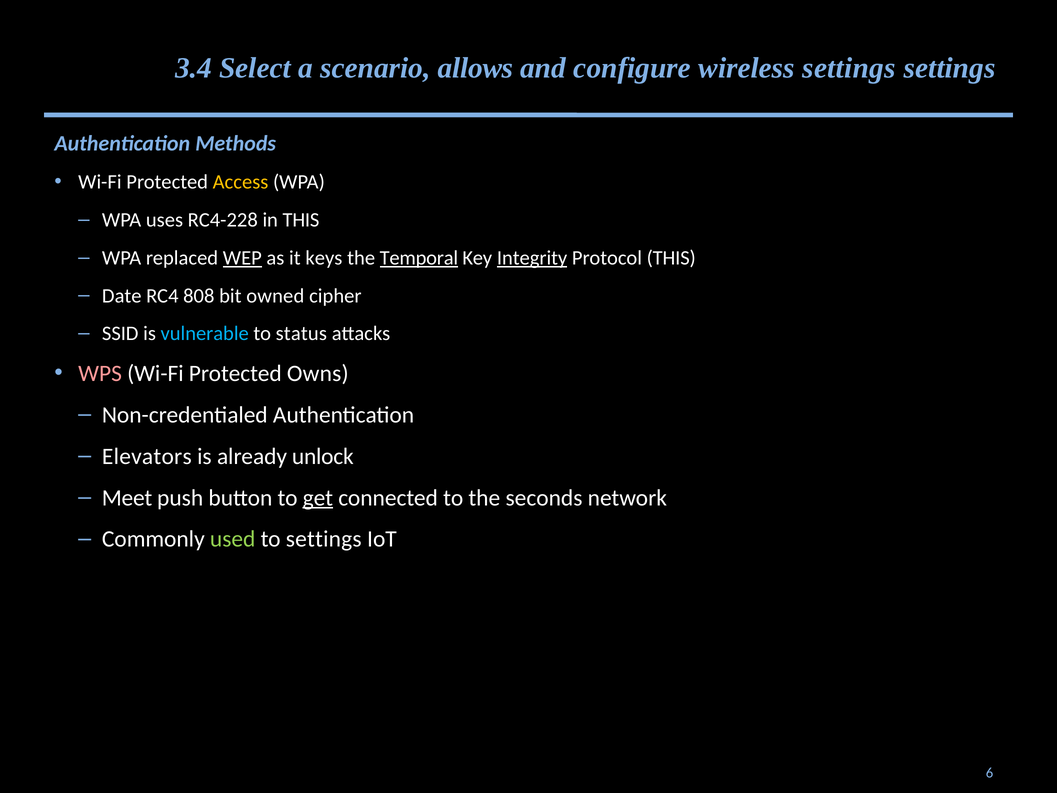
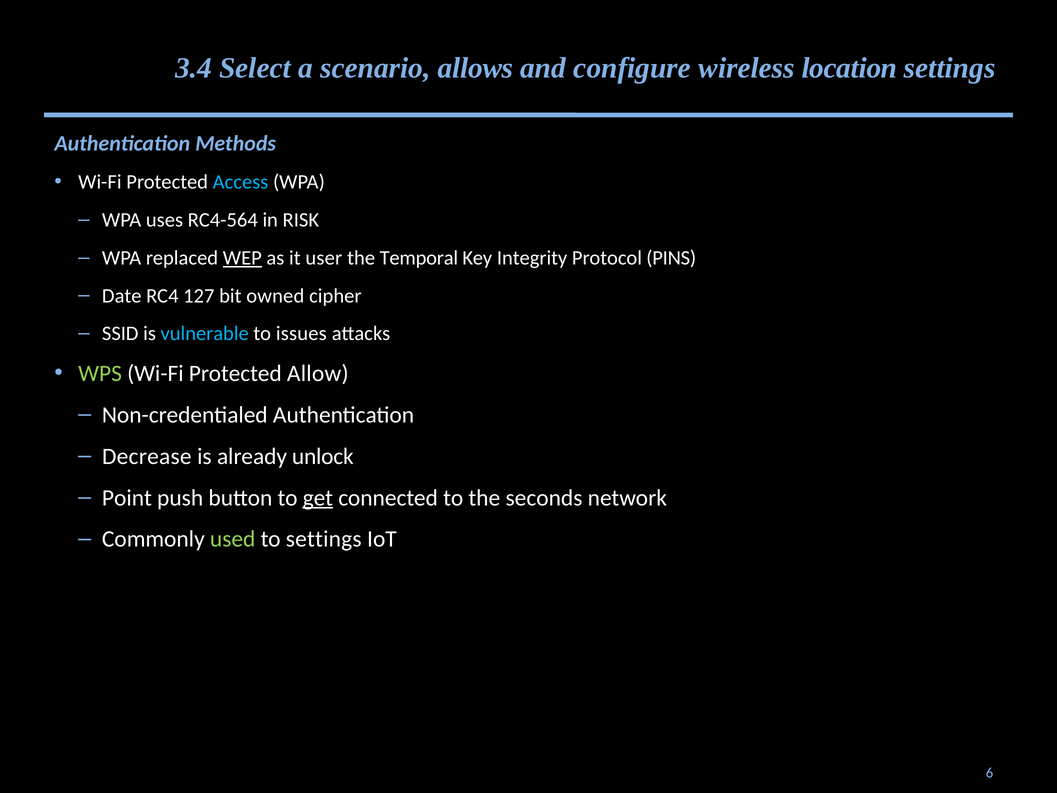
wireless settings: settings -> location (849, 68)
Access colour: yellow -> light blue (241, 182)
RC4-228: RC4-228 -> RC4-564 (223, 220)
in THIS: THIS -> RISK (301, 220)
keys: keys -> user (324, 258)
Temporal underline: present -> none (419, 258)
Integrity underline: present -> none (532, 258)
Protocol THIS: THIS -> PINS (671, 258)
808: 808 -> 127 (199, 296)
status: status -> issues (301, 334)
WPS colour: pink -> light green (100, 373)
Owns: Owns -> Allow (318, 373)
Elevators: Elevators -> Decrease (147, 456)
Meet: Meet -> Point (127, 498)
